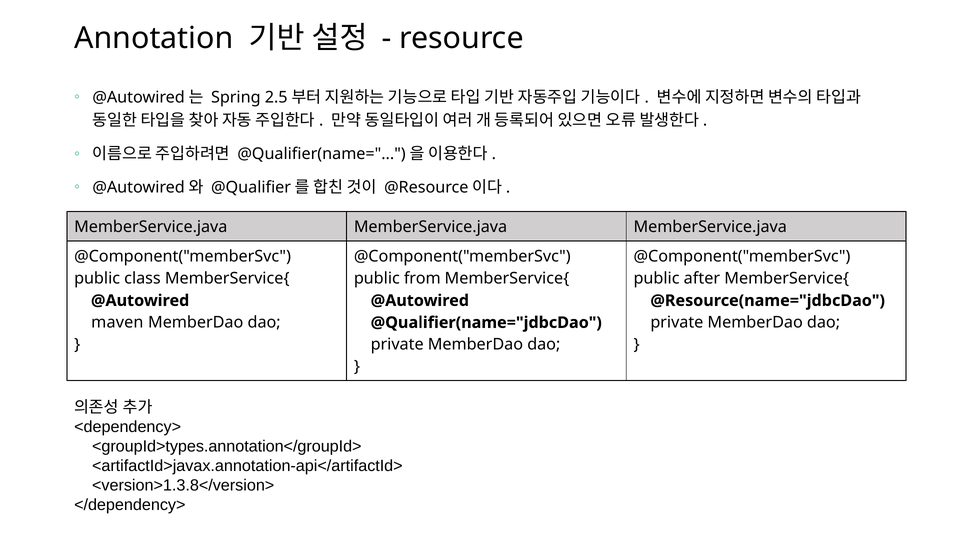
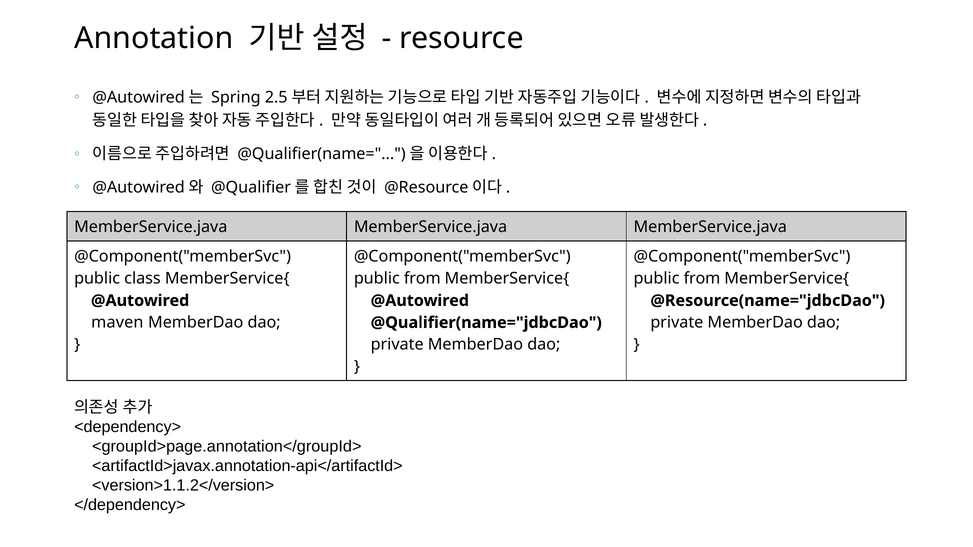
after: after -> from (702, 279)
<groupId>types.annotation</groupId>: <groupId>types.annotation</groupId> -> <groupId>page.annotation</groupId> (227, 447)
<version>1.3.8</version>: <version>1.3.8</version> -> <version>1.1.2</version> (183, 486)
